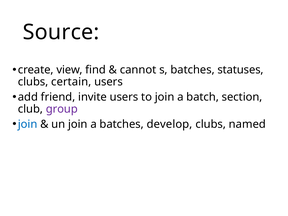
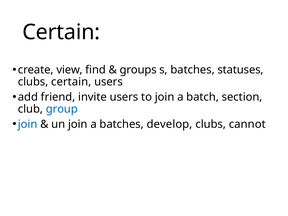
Source: Source -> Certain (61, 32)
cannot: cannot -> groups (138, 70)
group colour: purple -> blue (62, 109)
named: named -> cannot (247, 124)
